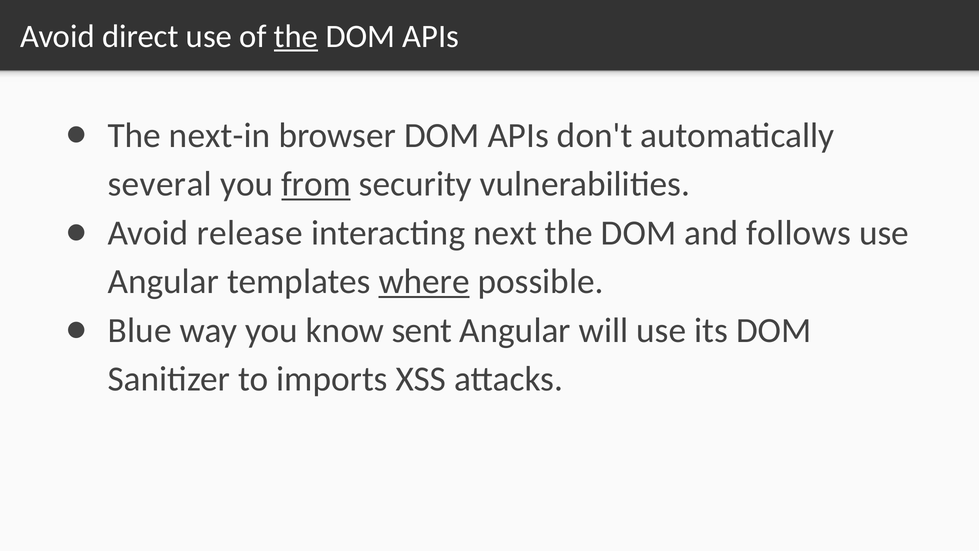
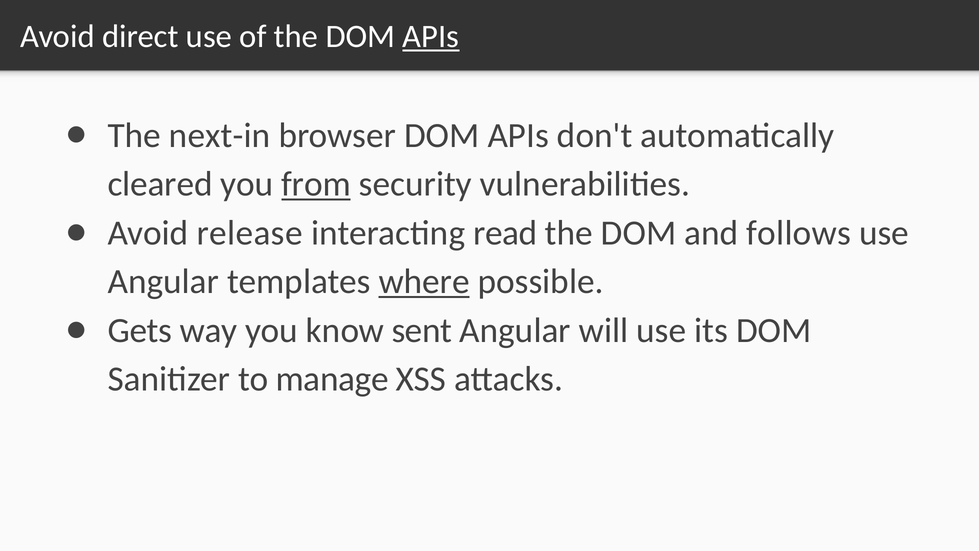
the underline: present -> none (296, 36)
APIs underline: none -> present (431, 36)
several: several -> cleared (160, 184)
next: next -> read (505, 233)
Blue: Blue -> Gets (140, 330)
imports: imports -> manage (332, 379)
